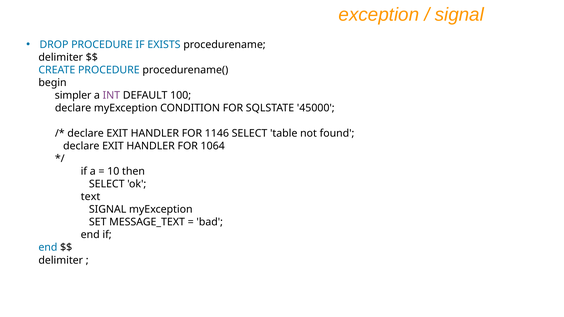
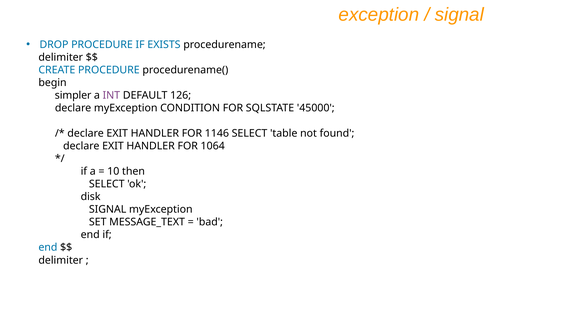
100: 100 -> 126 (181, 95)
text: text -> disk (91, 197)
